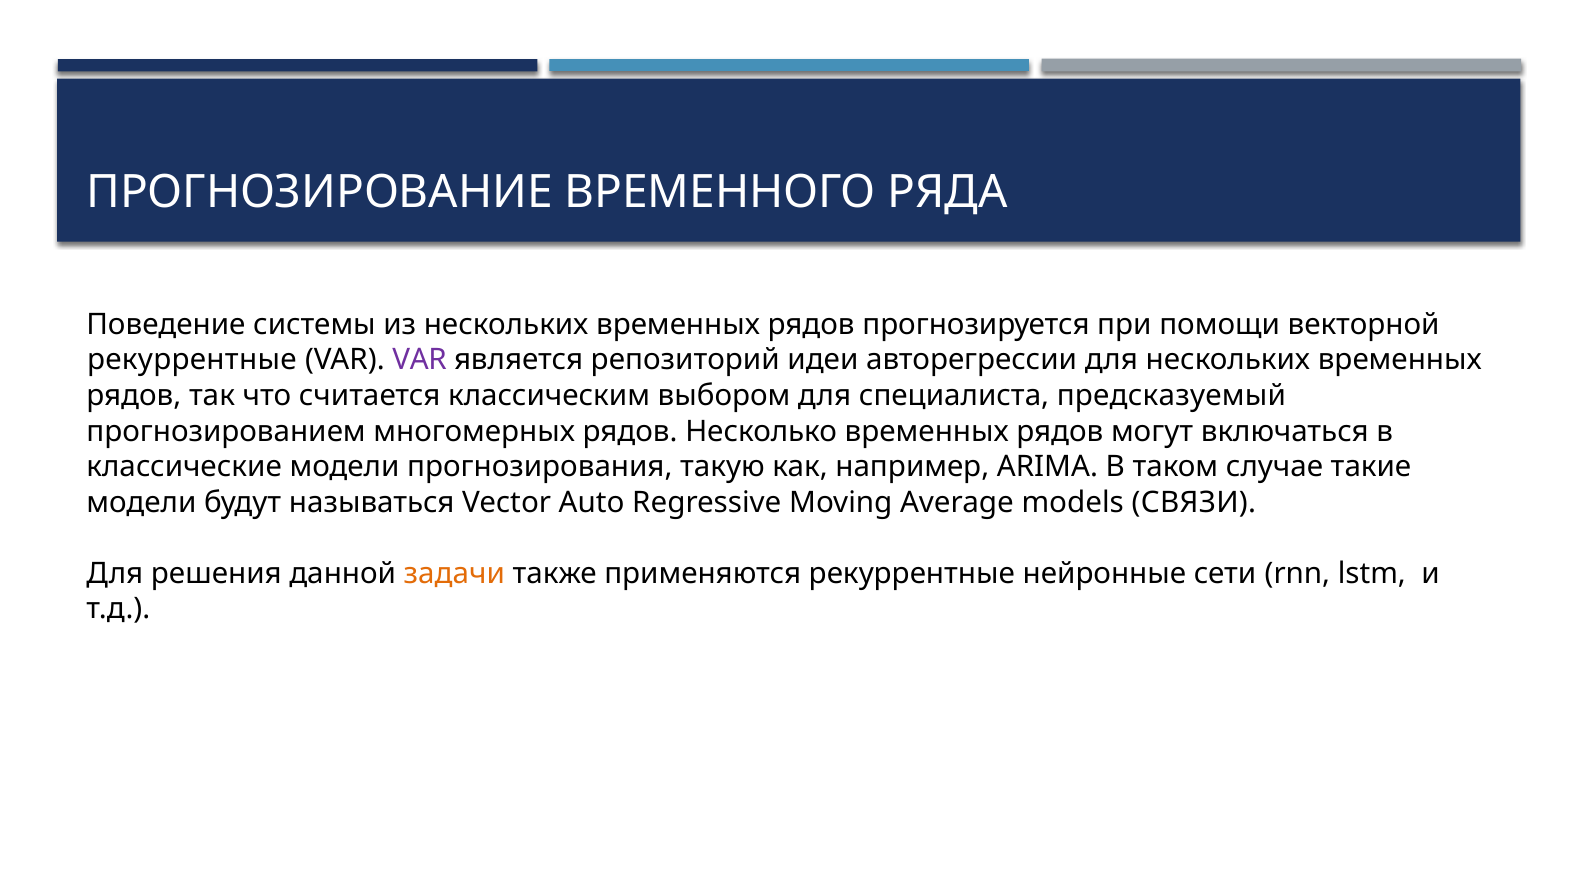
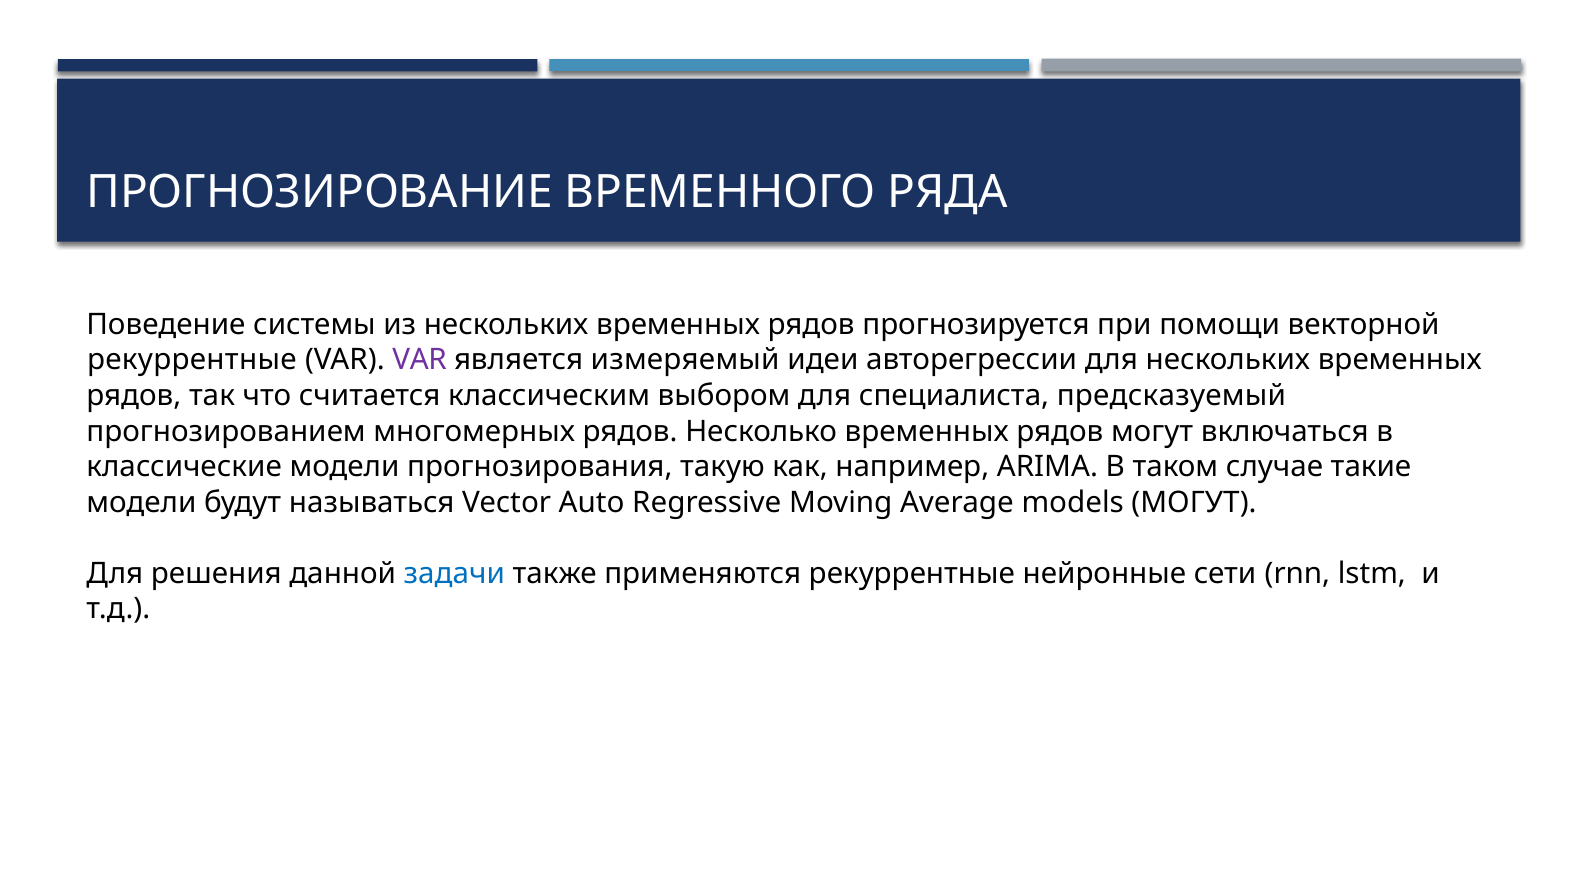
репозиторий: репозиторий -> измеряемый (685, 360)
models СВЯЗИ: СВЯЗИ -> МОГУТ (1194, 502)
задачи colour: orange -> blue (454, 573)
